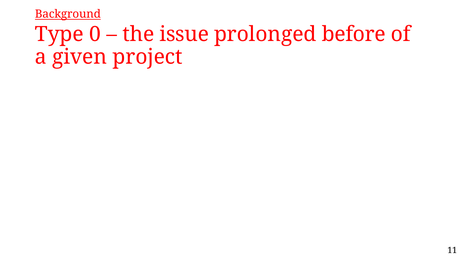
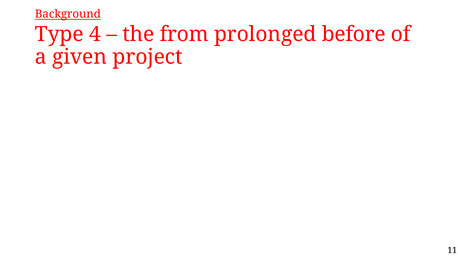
0: 0 -> 4 (95, 34)
issue: issue -> from (184, 34)
